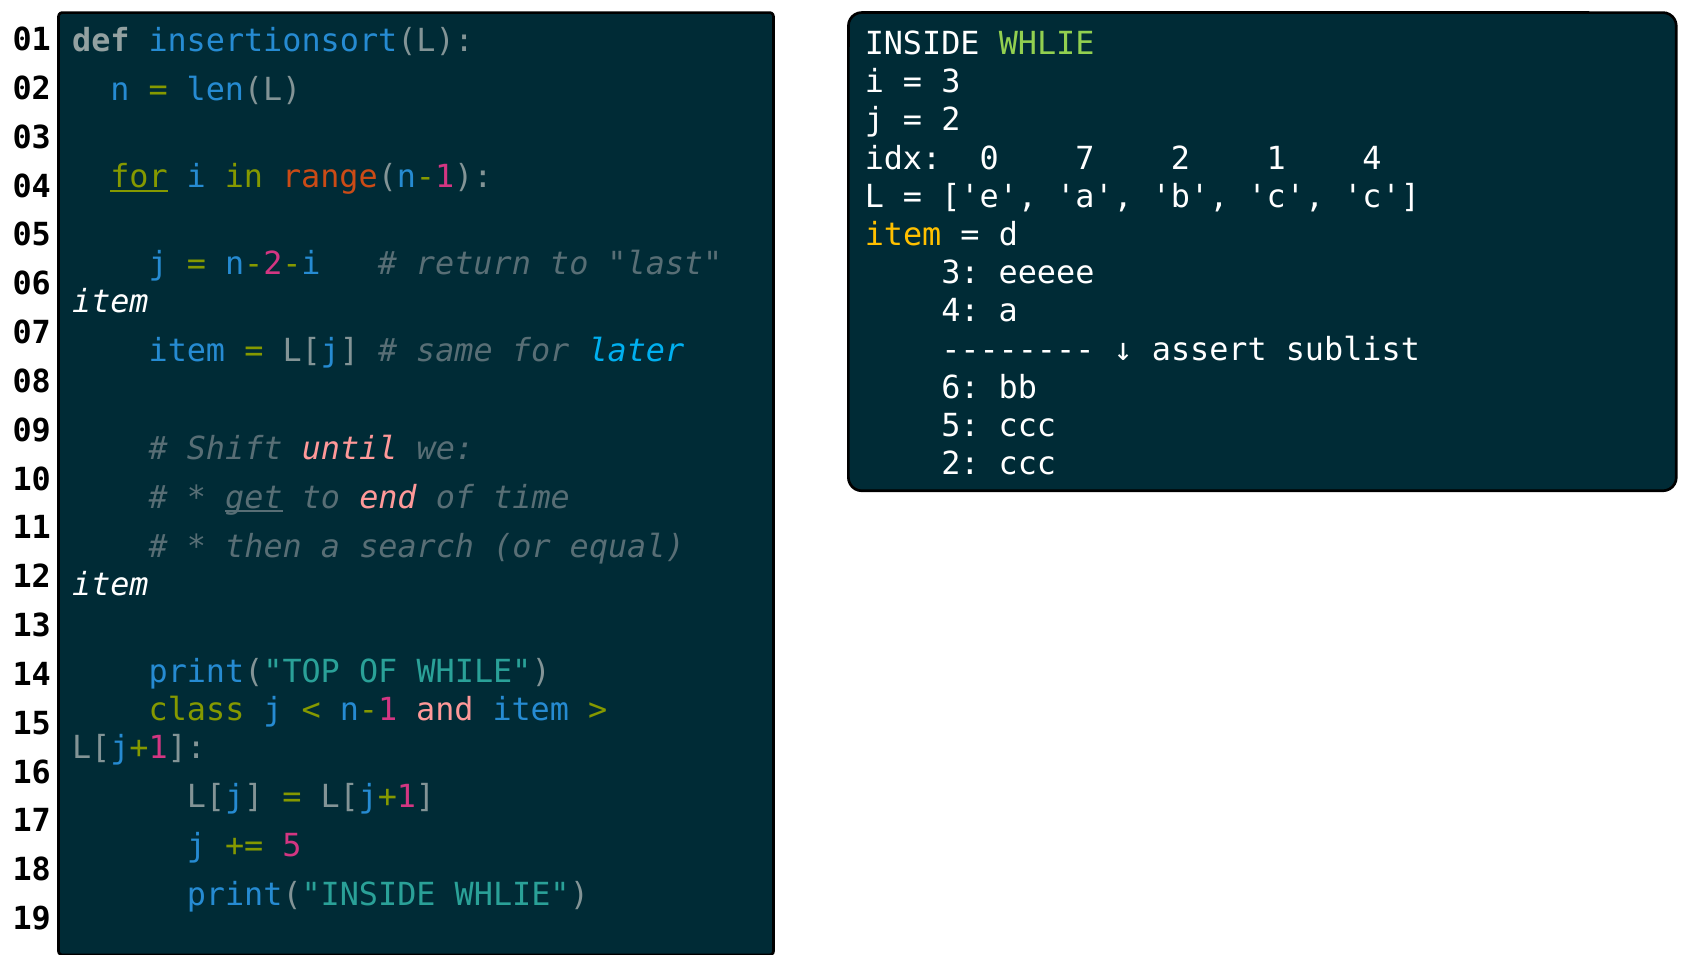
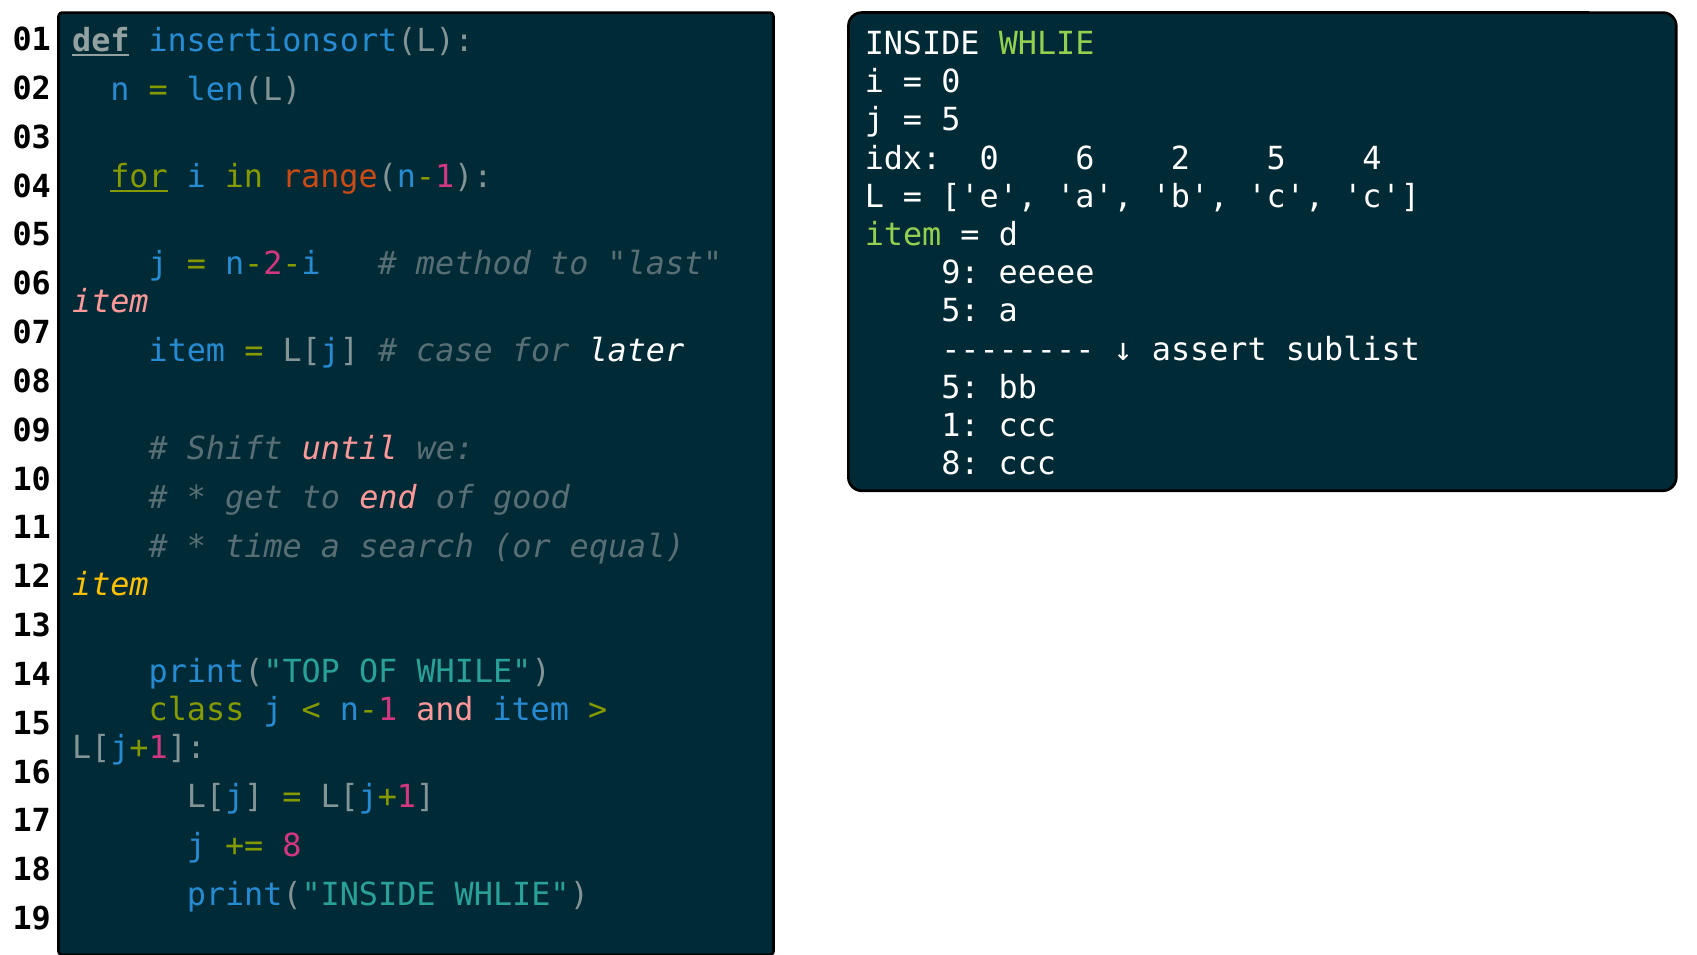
def underline: none -> present (101, 41)
3: 3 -> 0 (951, 82)
2: 2 -> 5 (951, 120)
7: 7 -> 6 (1085, 159)
2 1: 1 -> 5 (1276, 159)
item colour: yellow -> light green (903, 235)
return: return -> method (473, 264)
3: 3 -> 9 (961, 273)
item colour: white -> pink (110, 302)
4: 4 -> 5 (961, 311)
same: same -> case (454, 351)
later colour: light blue -> white (636, 351)
6: 6 -> 5 (961, 388)
5: 5 -> 1 (961, 426)
2: 2 -> 8 (961, 464)
get underline: present -> none (254, 497)
time: time -> good (532, 497)
then: then -> time (264, 546)
item colour: white -> yellow (110, 584)
5: 5 -> 8 (292, 845)
